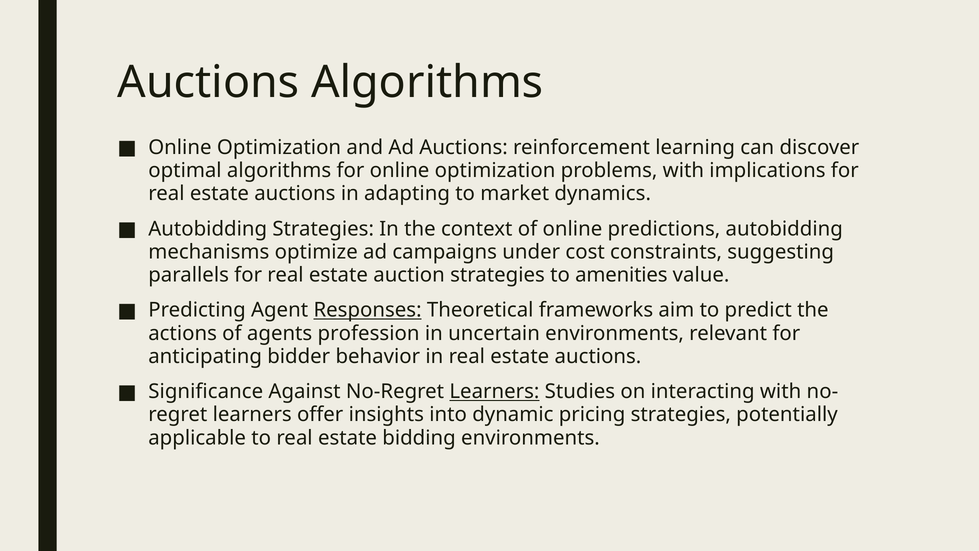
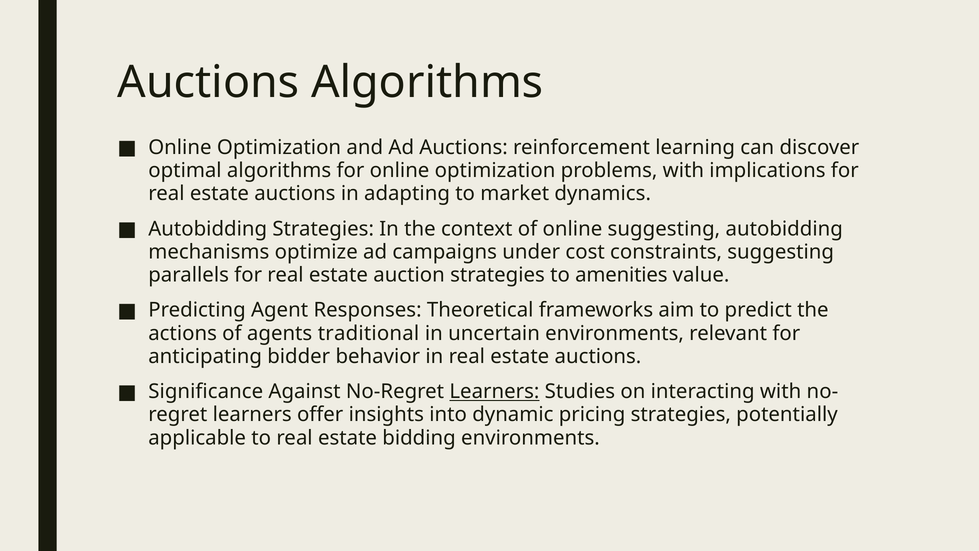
online predictions: predictions -> suggesting (664, 229)
Responses underline: present -> none (368, 310)
profession: profession -> traditional (369, 333)
